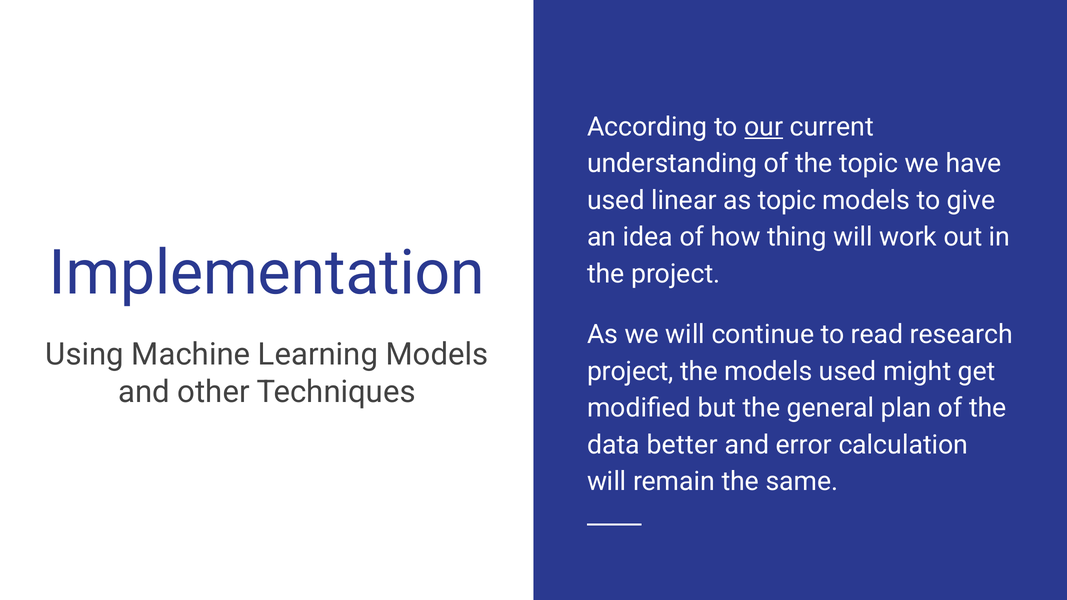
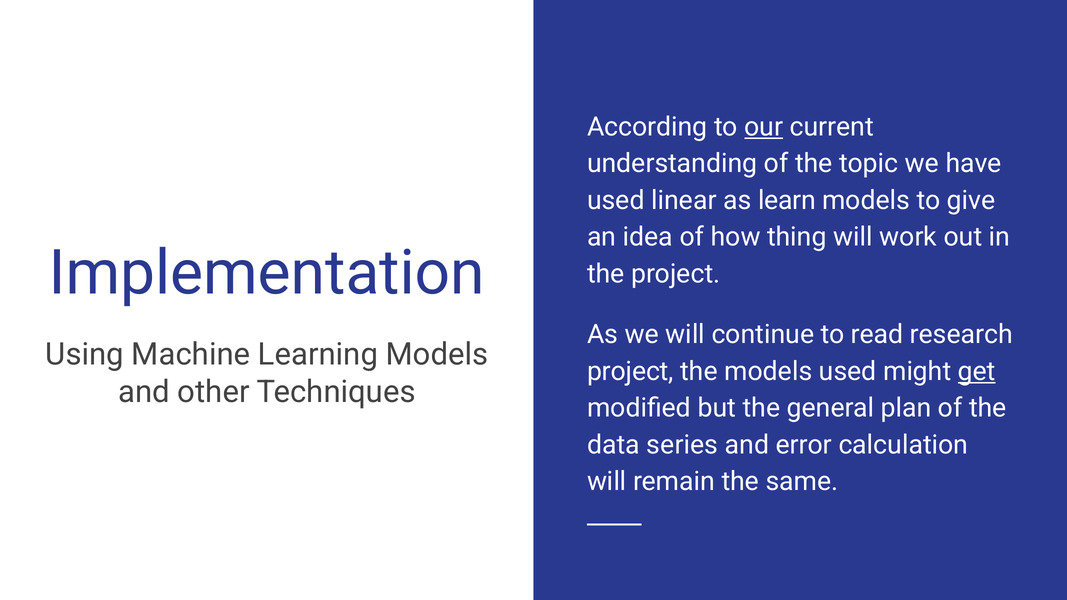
as topic: topic -> learn (787, 200)
get underline: none -> present (977, 371)
better: better -> series (682, 445)
